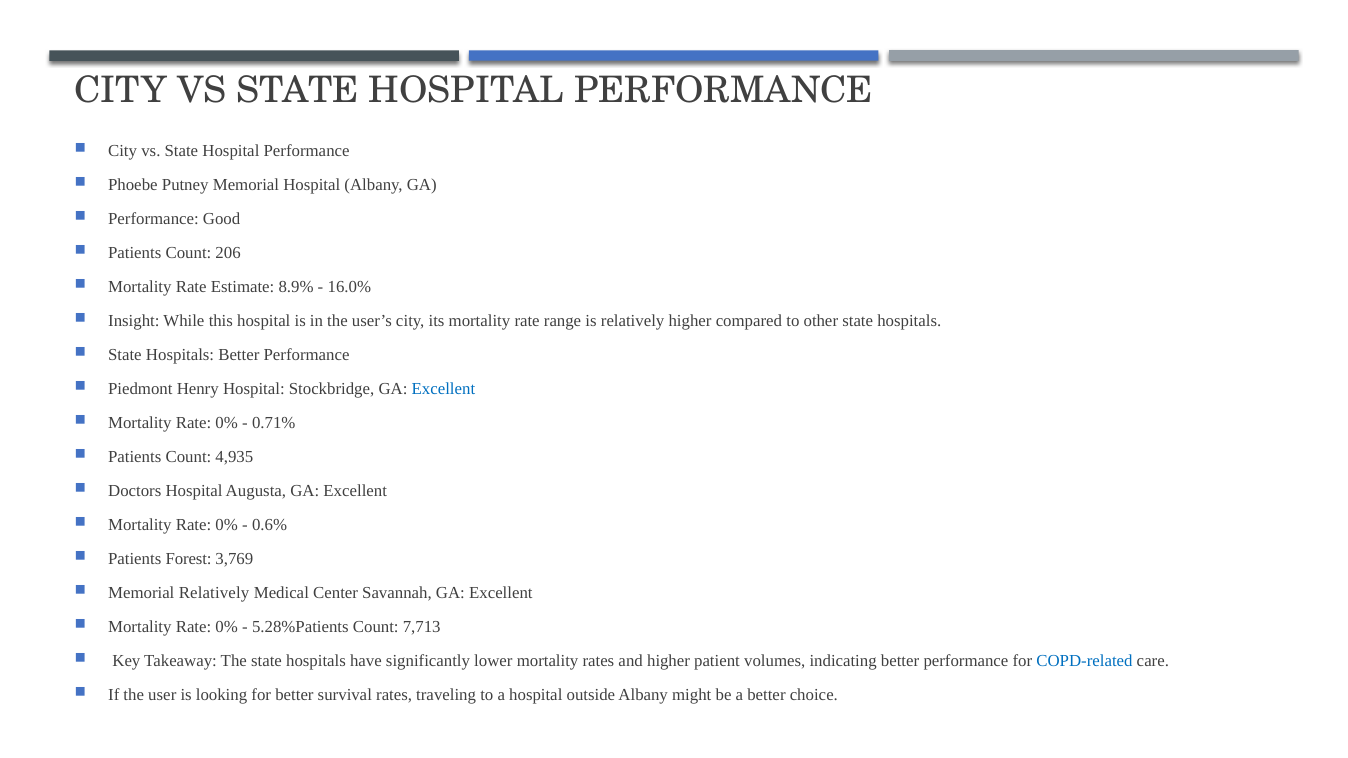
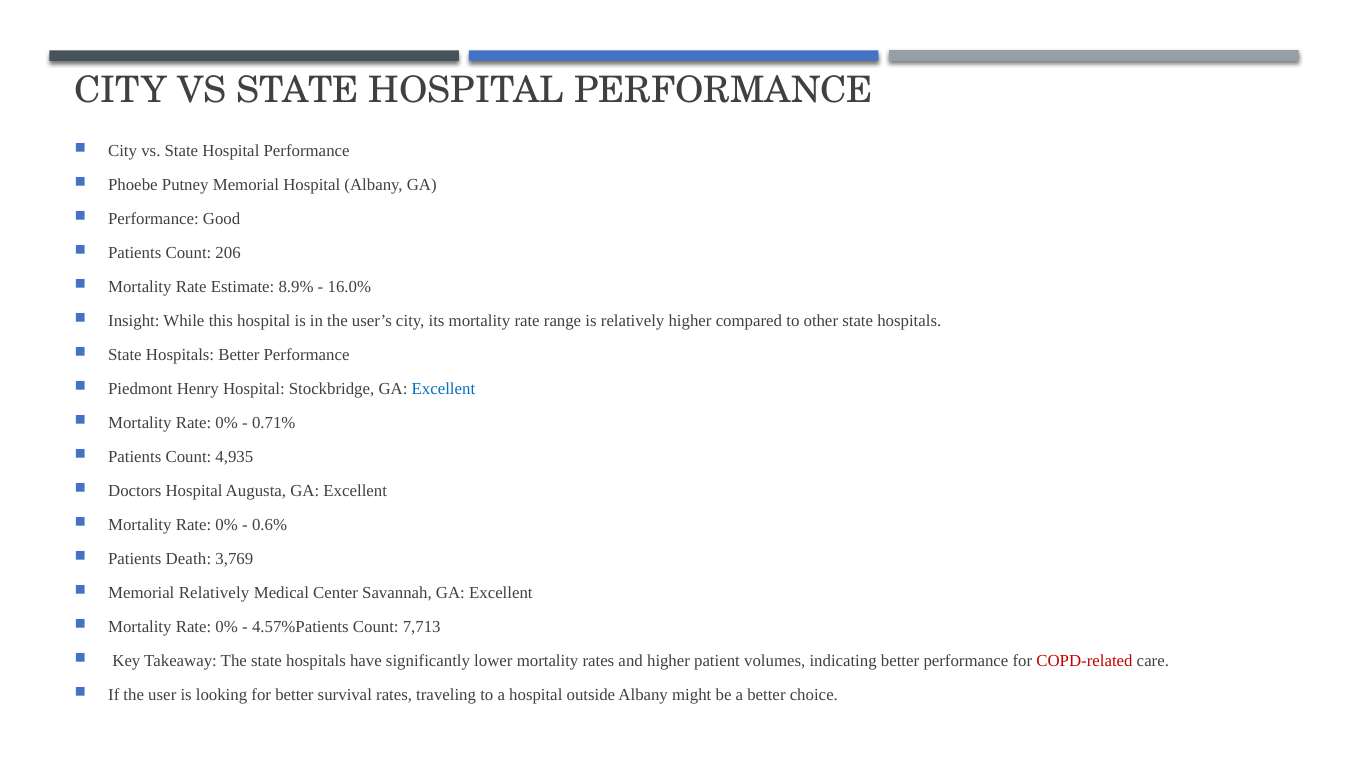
Forest: Forest -> Death (188, 560)
5.28%Patients: 5.28%Patients -> 4.57%Patients (300, 628)
COPD-related colour: blue -> red (1084, 662)
